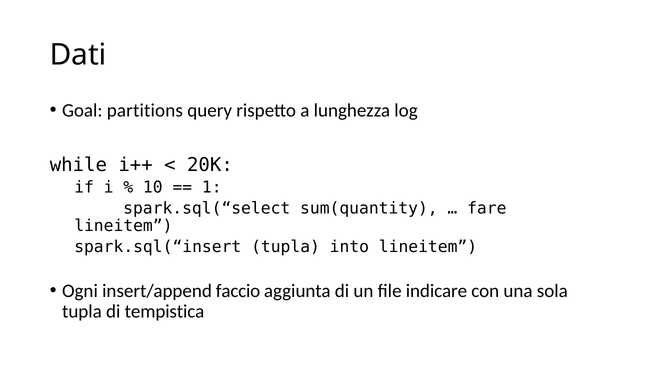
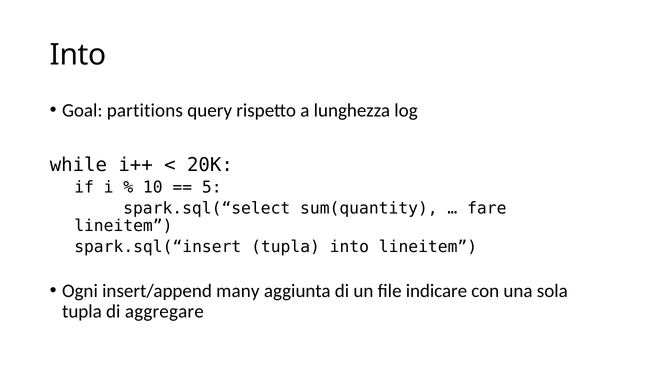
Dati: Dati -> Into (78, 55)
1: 1 -> 5 (212, 188)
faccio: faccio -> many (238, 291)
tempistica: tempistica -> aggregare (164, 312)
